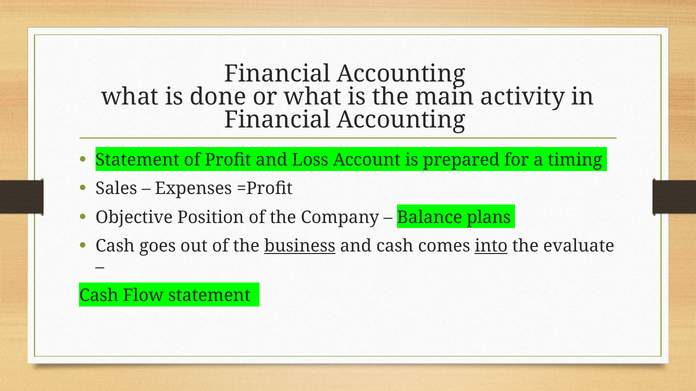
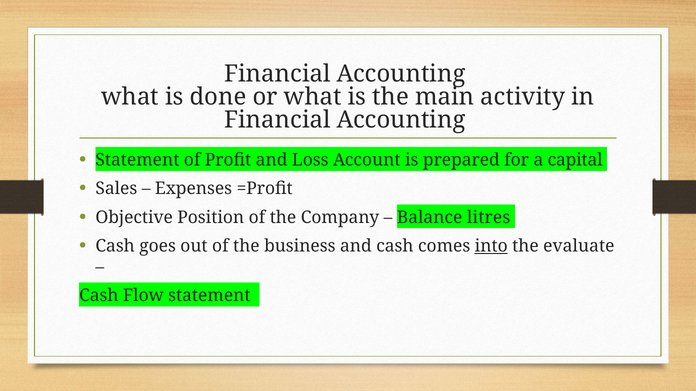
timing: timing -> capital (575, 160)
plans: plans -> litres (489, 218)
business underline: present -> none (300, 246)
